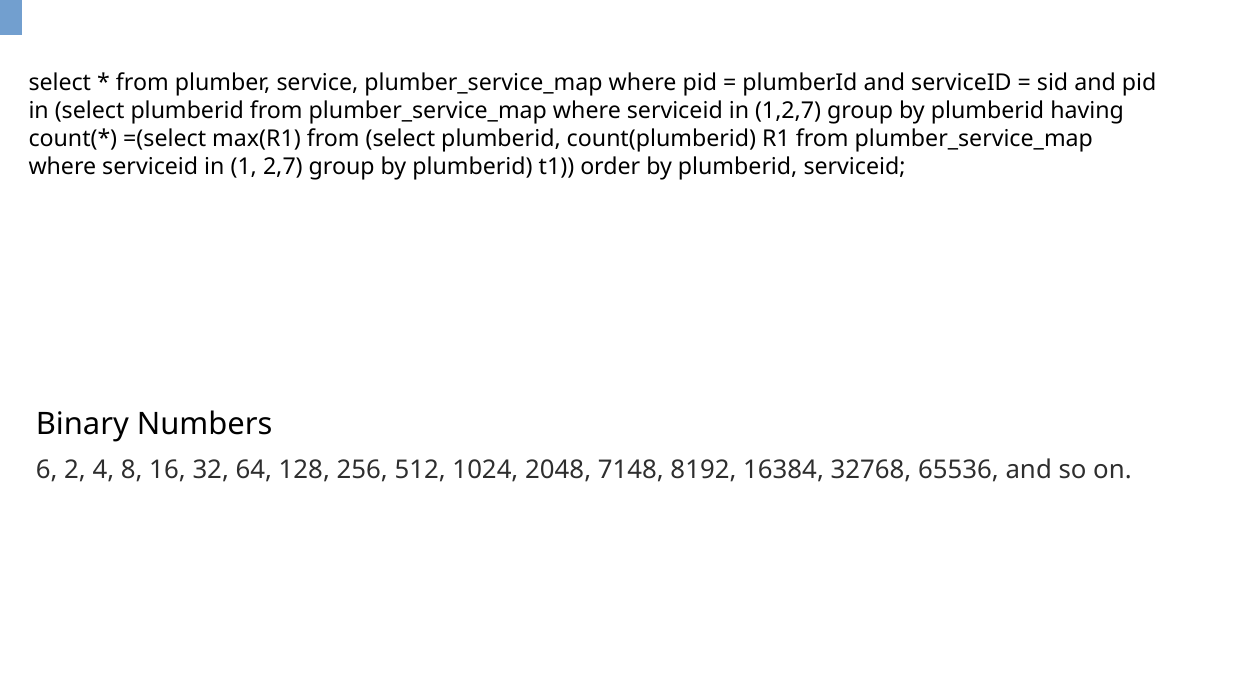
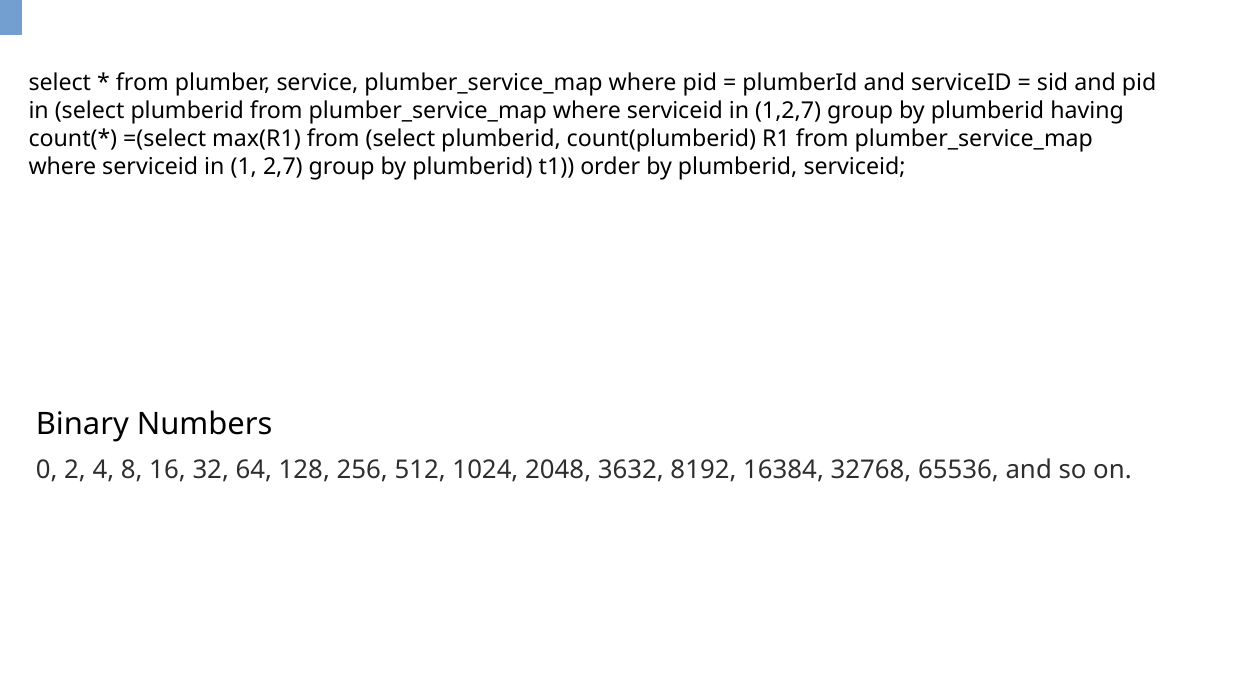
6: 6 -> 0 (47, 470)
7148: 7148 -> 3632 (631, 470)
